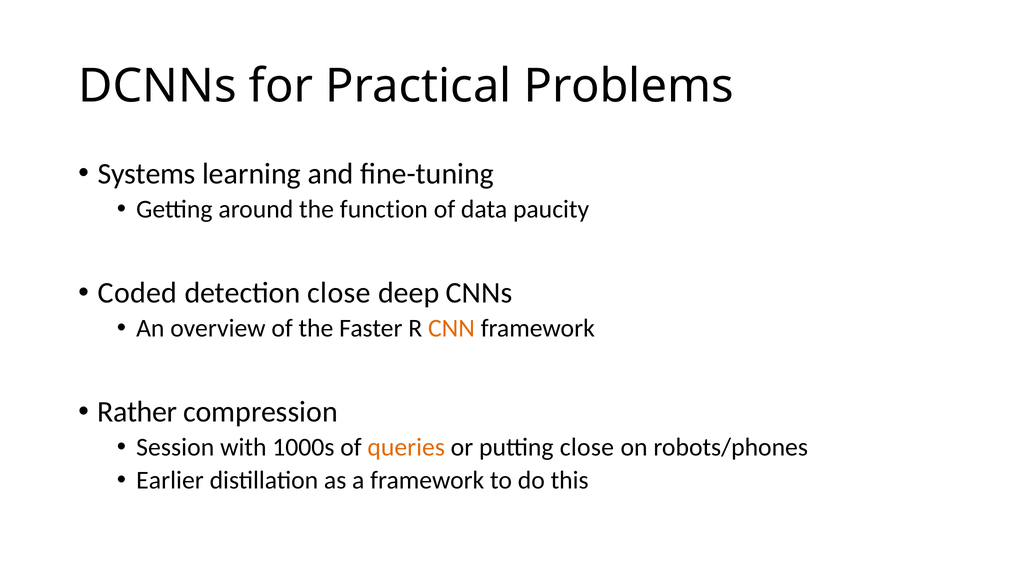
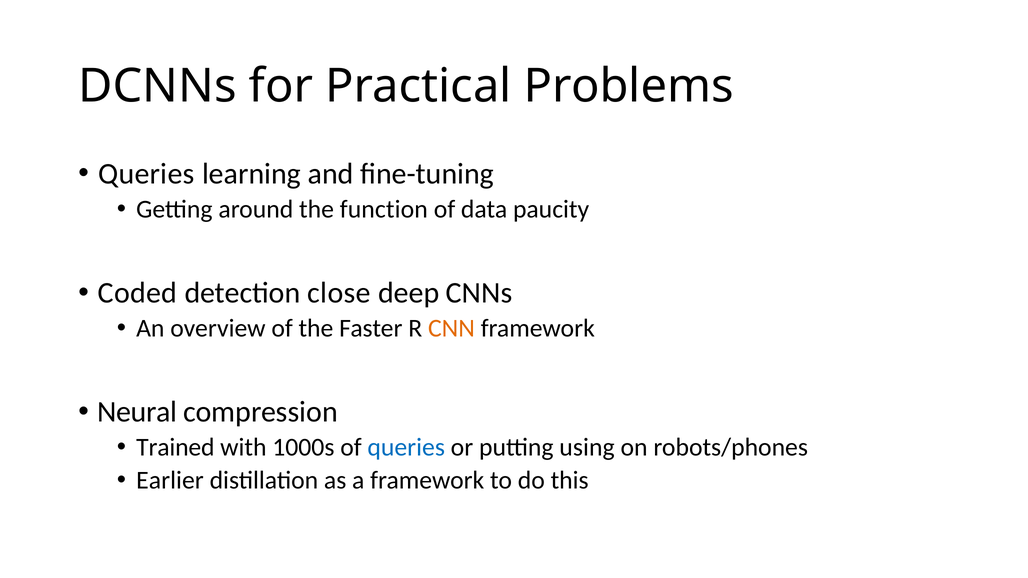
Systems: Systems -> Queries (146, 174)
Rather: Rather -> Neural (137, 412)
Session: Session -> Trained (175, 447)
queries colour: orange -> blue (406, 447)
putting close: close -> using (587, 447)
